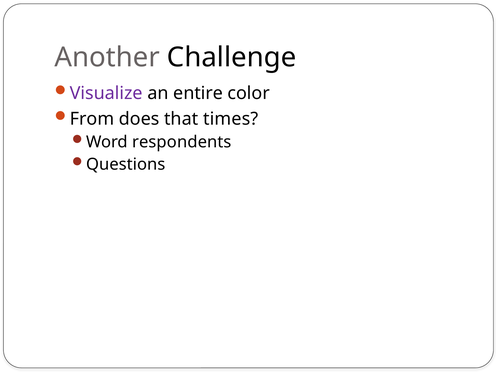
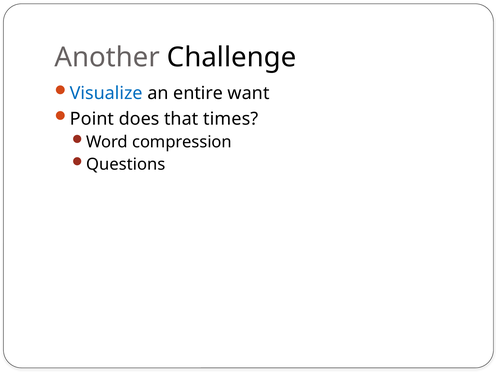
Visualize colour: purple -> blue (106, 93)
color: color -> want (249, 93)
From: From -> Point (92, 119)
respondents: respondents -> compression (182, 142)
